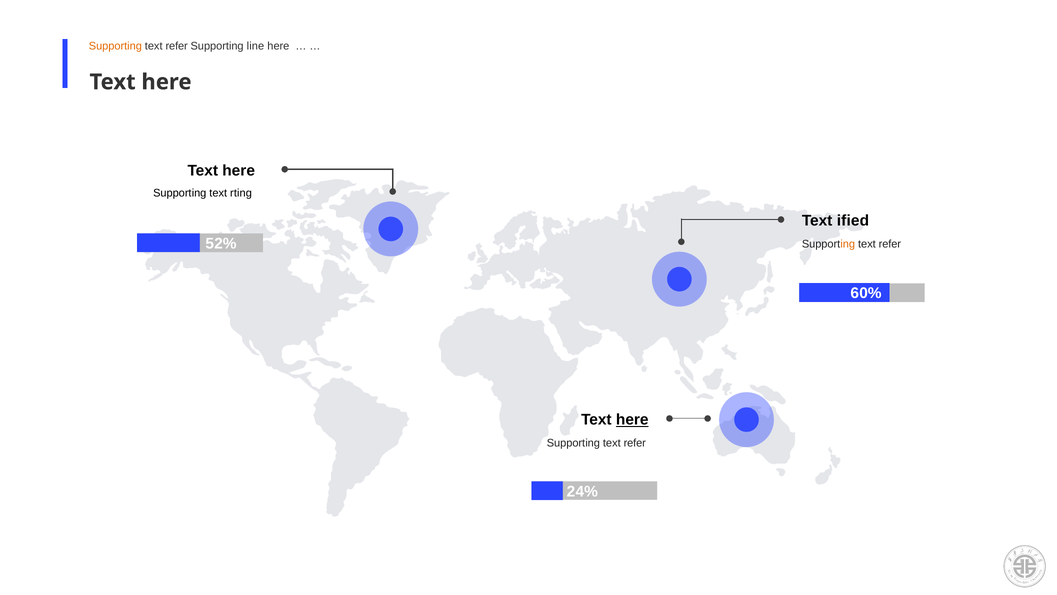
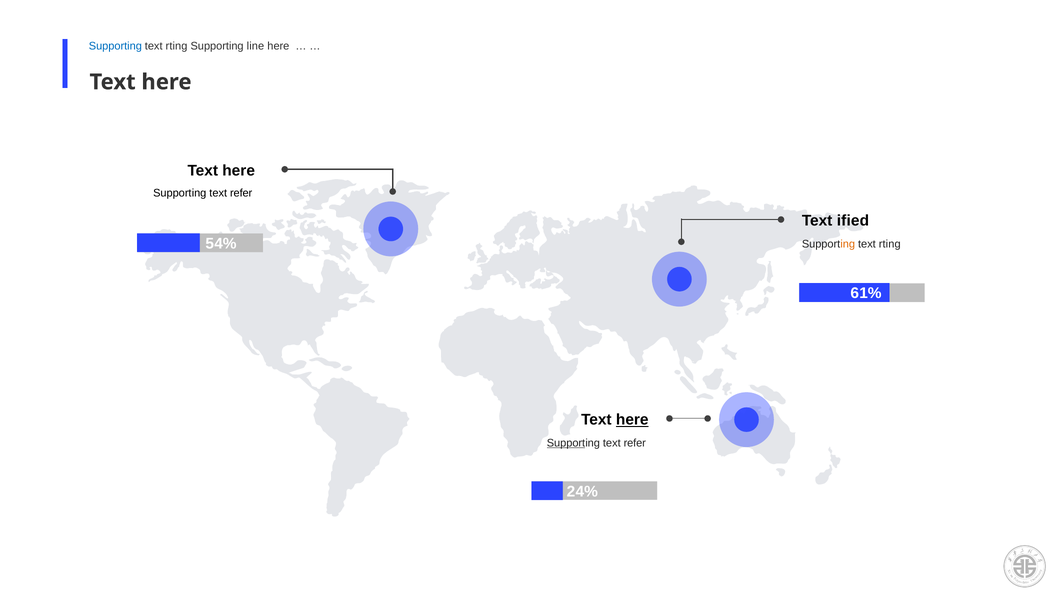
Supporting colour: orange -> blue (115, 46)
refer: refer -> rting (177, 46)
rting: rting -> refer (241, 193)
5 2%: 2% -> 4% (225, 244)
refer: refer -> rting (890, 244)
0%: 0% -> 1% (870, 293)
Support underline: none -> present (566, 443)
